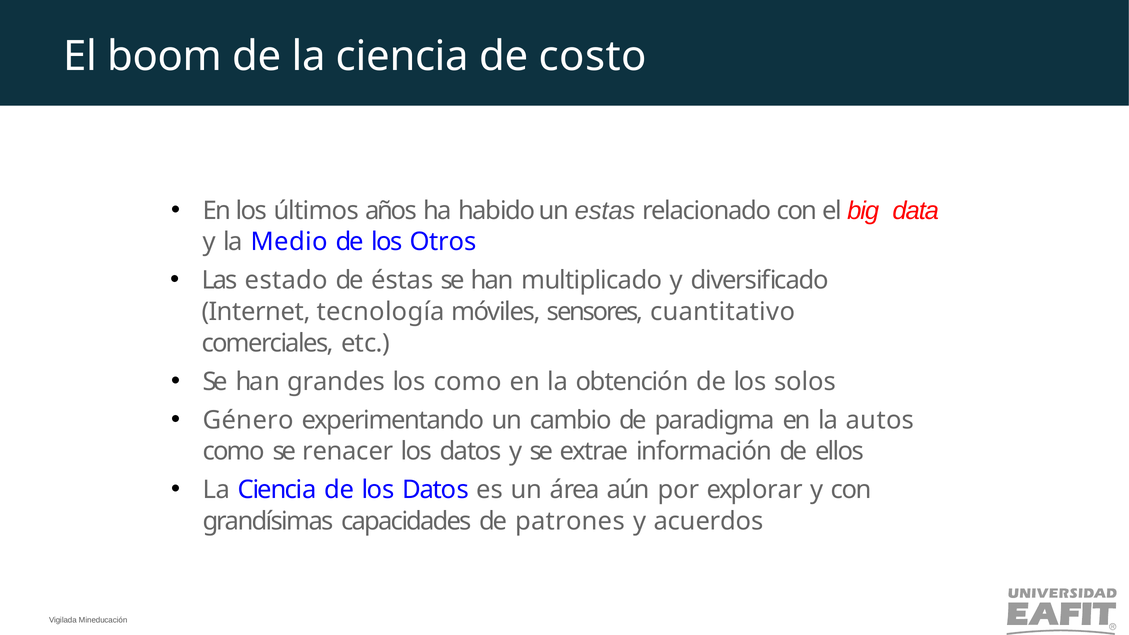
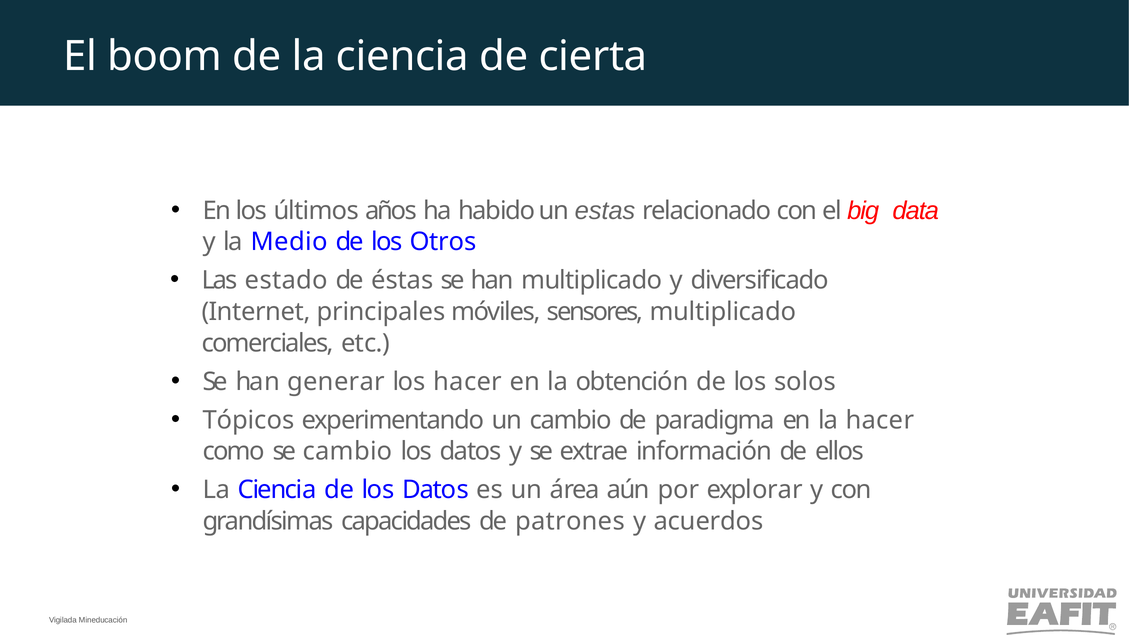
costo: costo -> cierta (593, 56)
tecnología: tecnología -> principales (381, 312)
sensores cuantitativo: cuantitativo -> multiplicado (723, 312)
grandes: grandes -> generar (336, 382)
los como: como -> hacer (468, 382)
Género: Género -> Tópicos (248, 420)
la autos: autos -> hacer (880, 420)
se renacer: renacer -> cambio (348, 451)
